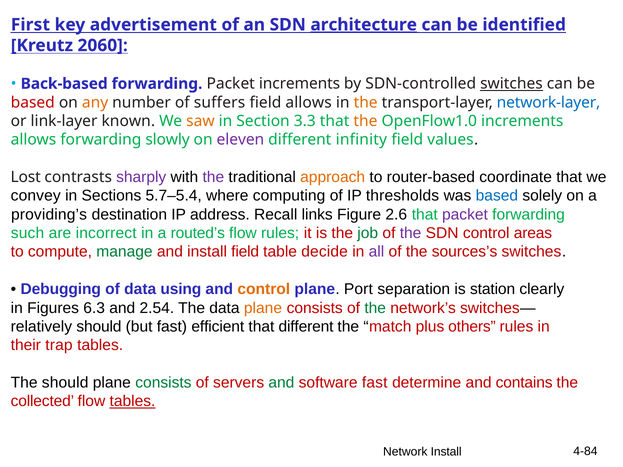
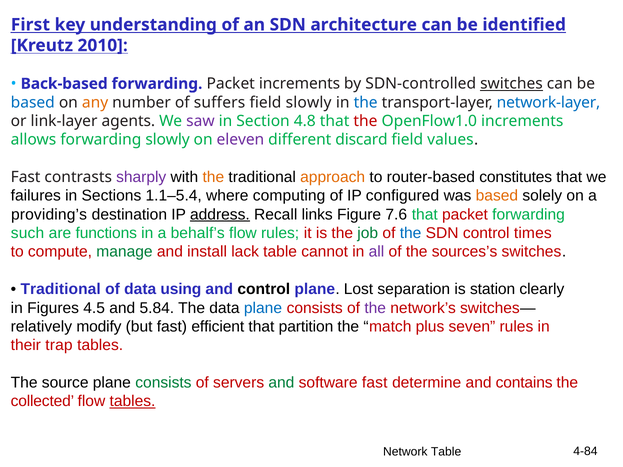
advertisement: advertisement -> understanding (153, 25)
architecture underline: present -> none (364, 25)
2060: 2060 -> 2010 (103, 45)
based colour: red -> blue (33, 102)
field allows: allows -> slowly (309, 102)
the colour: orange -> blue (366, 102)
known: known -> agents (128, 121)
saw colour: orange -> purple (200, 121)
3.3: 3.3 -> 4.8 (305, 121)
the colour: orange -> red (365, 121)
infinity: infinity -> discard (362, 140)
Lost: Lost -> Fast (26, 177)
the colour: purple -> orange (213, 177)
coordinate: coordinate -> constitutes (516, 177)
convey: convey -> failures (36, 196)
5.7–5.4: 5.7–5.4 -> 1.1–5.4 (174, 196)
thresholds: thresholds -> configured (403, 196)
based colour: blue -> orange (497, 196)
address underline: none -> present (220, 215)
2.6: 2.6 -> 7.6 (396, 215)
packet colour: purple -> red (465, 215)
incorrect: incorrect -> functions (106, 233)
routed’s: routed’s -> behalf’s (198, 233)
the colour: purple -> blue (411, 233)
areas: areas -> times (533, 233)
install field: field -> lack (245, 252)
decide: decide -> cannot (325, 252)
Debugging: Debugging -> Traditional (61, 289)
control colour: orange -> black (264, 289)
Port: Port -> Lost (358, 289)
6.3: 6.3 -> 4.5 (94, 308)
2.54: 2.54 -> 5.84 (157, 308)
plane colour: orange -> blue (263, 308)
the colour: green -> purple (375, 308)
relatively should: should -> modify (99, 327)
that different: different -> partition (306, 327)
others: others -> seven (472, 327)
The should: should -> source (65, 383)
Network Install: Install -> Table (446, 452)
